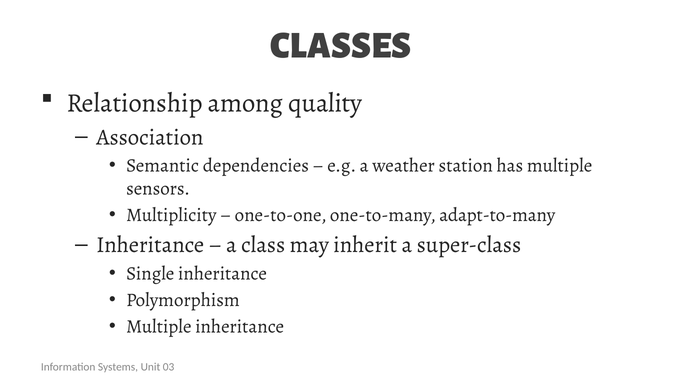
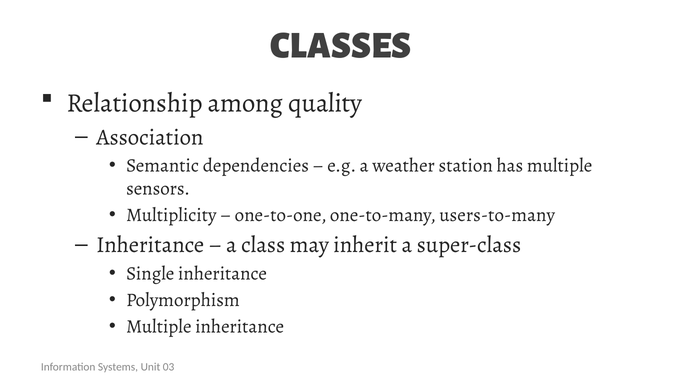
adapt-to-many: adapt-to-many -> users-to-many (497, 215)
